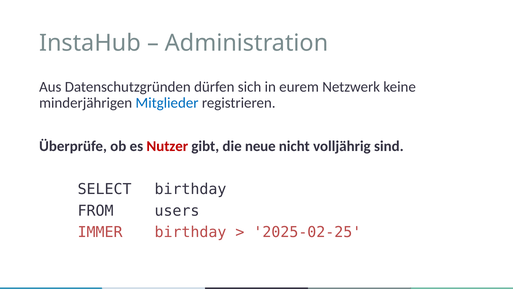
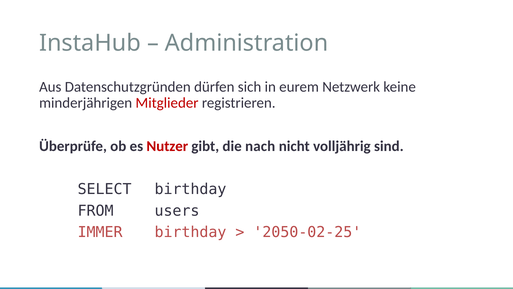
Mitglieder colour: blue -> red (167, 103)
neue: neue -> nach (260, 146)
2025-02-25: 2025-02-25 -> 2050-02-25 (307, 232)
